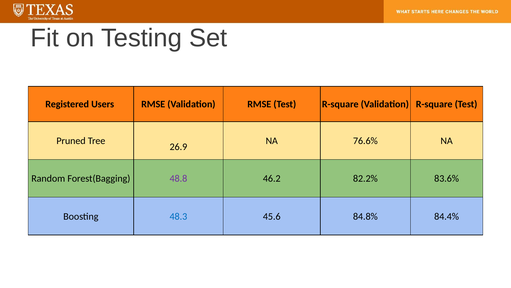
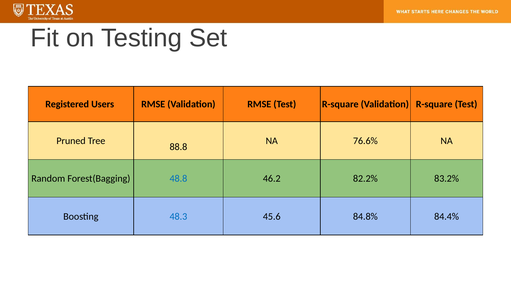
26.9: 26.9 -> 88.8 (178, 147)
48.8 colour: purple -> blue (178, 178)
83.6%: 83.6% -> 83.2% (447, 178)
